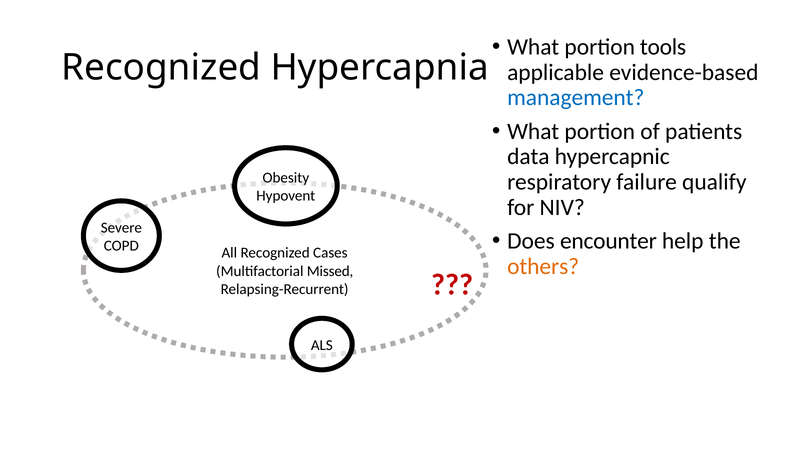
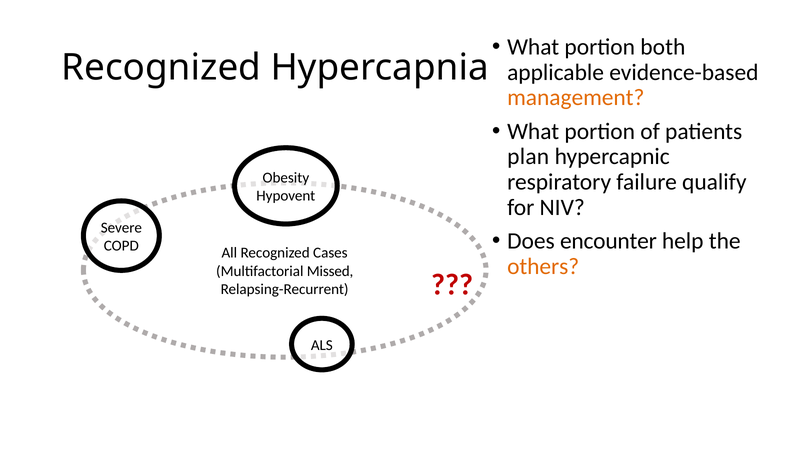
tools: tools -> both (663, 47)
management colour: blue -> orange (576, 98)
data: data -> plan (528, 157)
